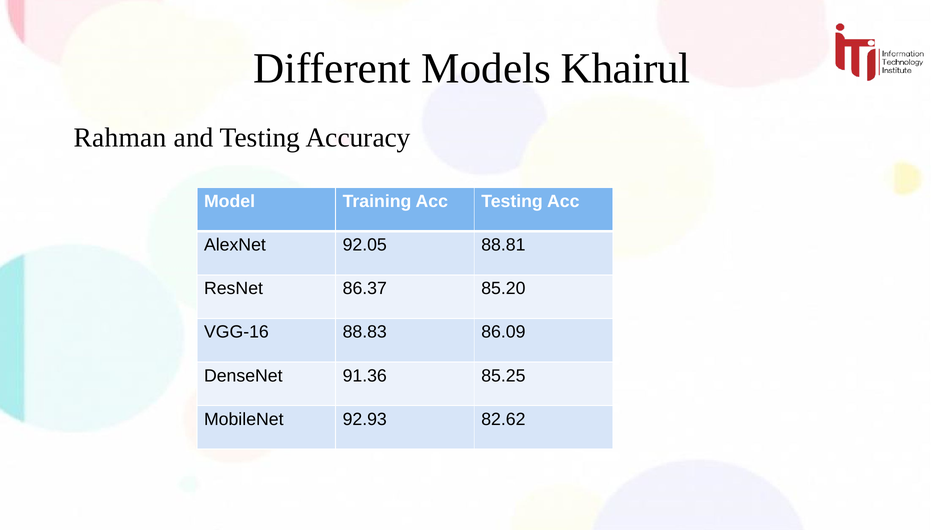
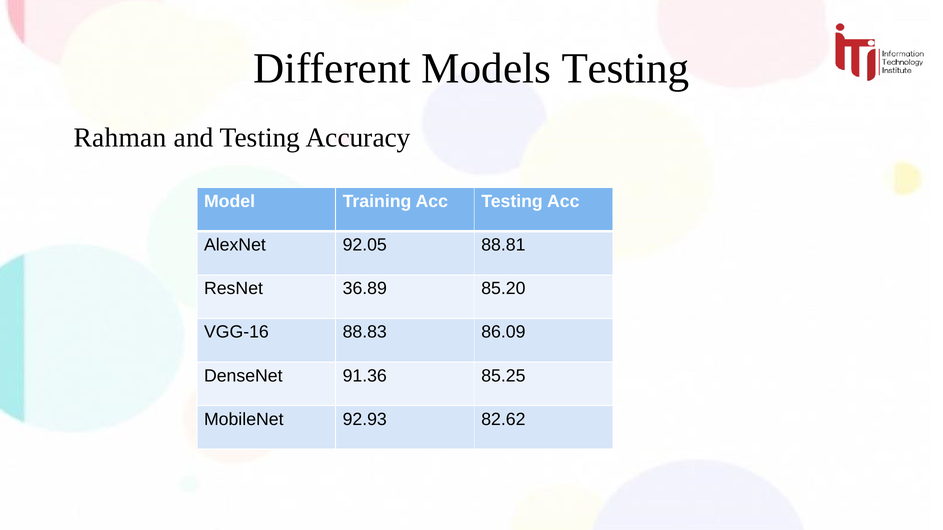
Models Khairul: Khairul -> Testing (626, 68)
86.37: 86.37 -> 36.89 (365, 289)
